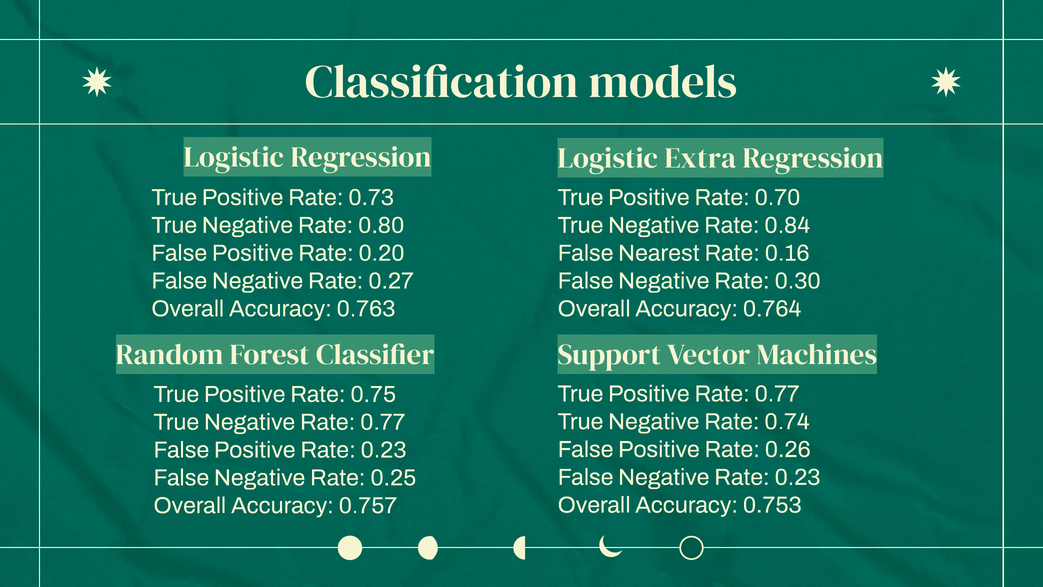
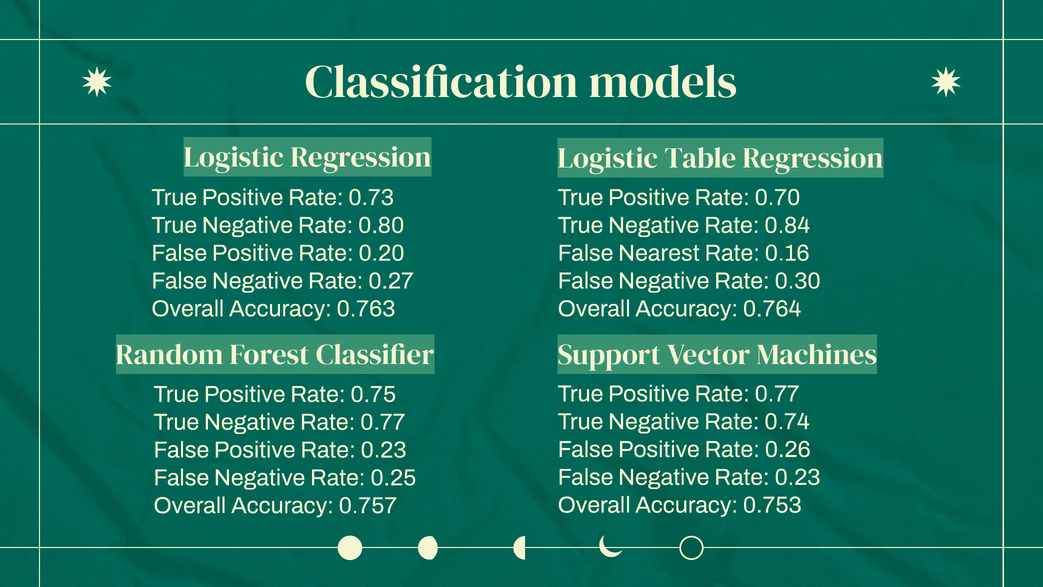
Extra: Extra -> Table (701, 158)
